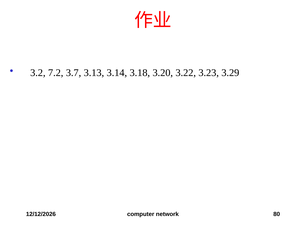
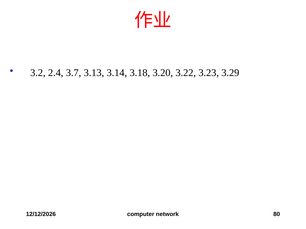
7.2: 7.2 -> 2.4 (56, 73)
